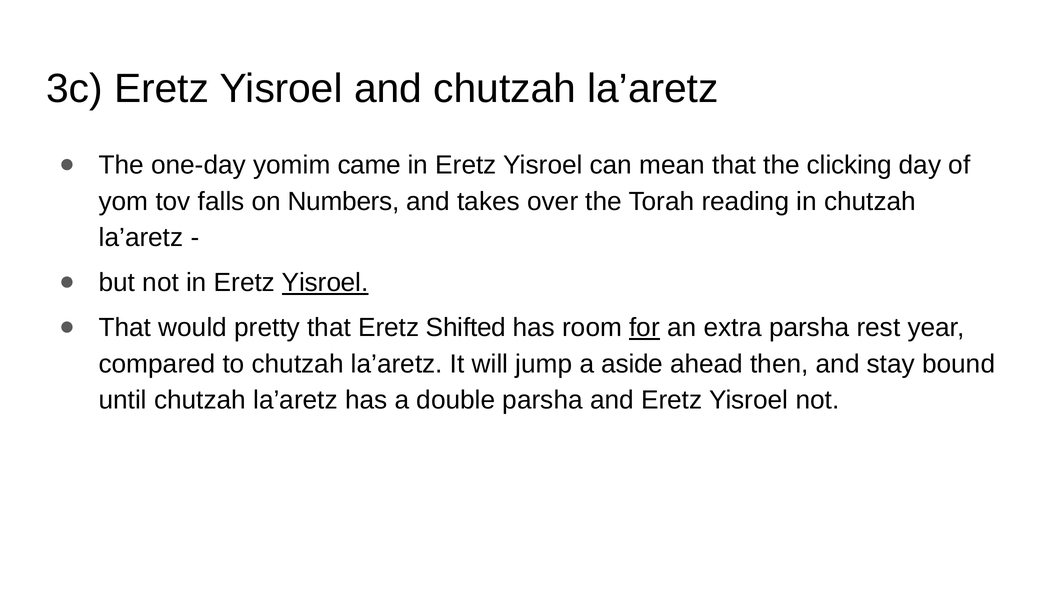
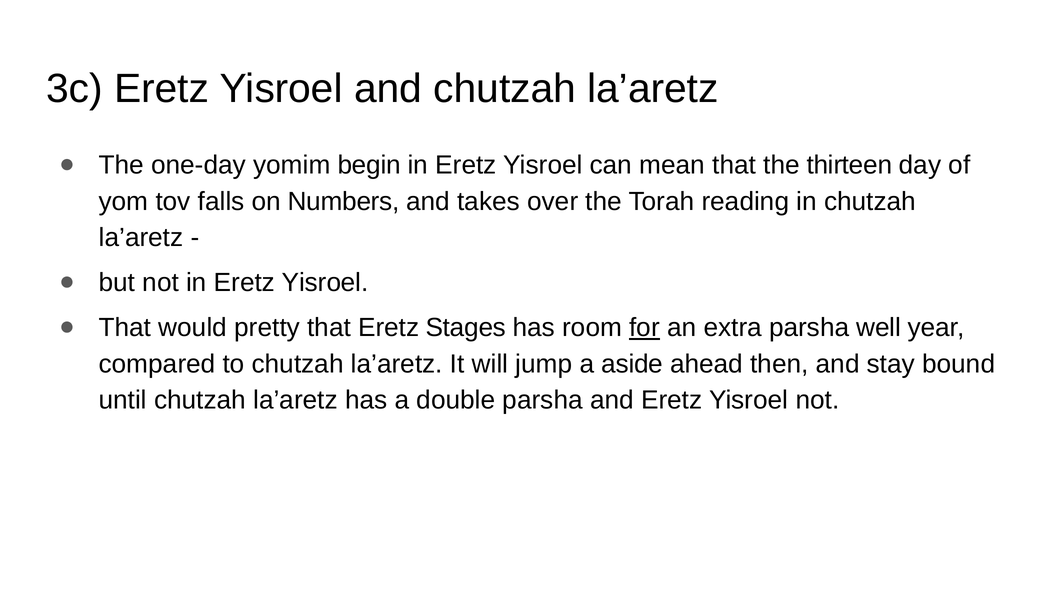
came: came -> begin (369, 165)
clicking: clicking -> thirteen (849, 165)
Yisroel underline: present -> none (325, 283)
Shifted: Shifted -> Stages (466, 328)
rest: rest -> well (879, 328)
